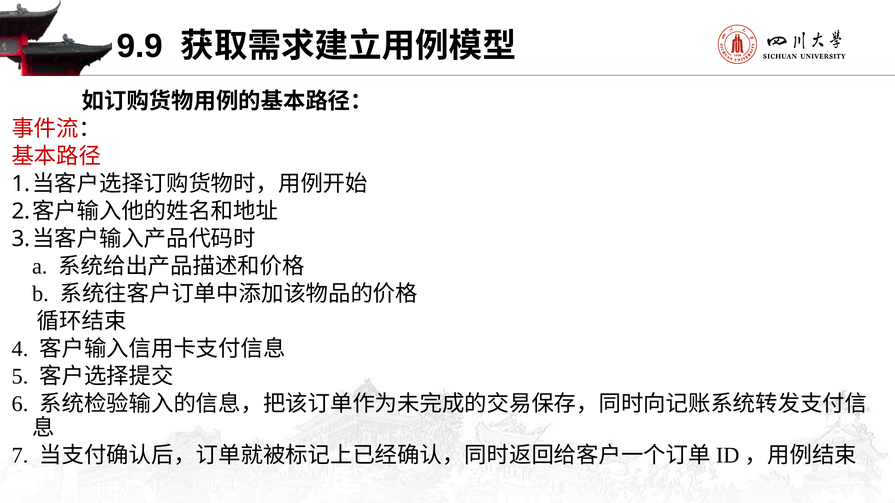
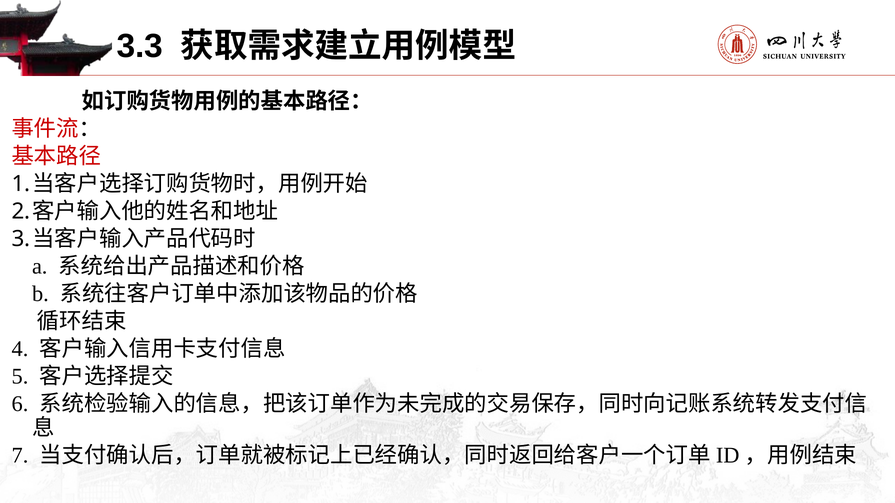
9.9: 9.9 -> 3.3 (140, 46)
